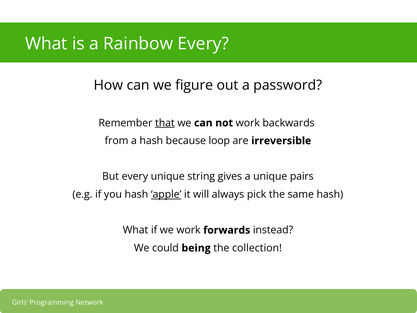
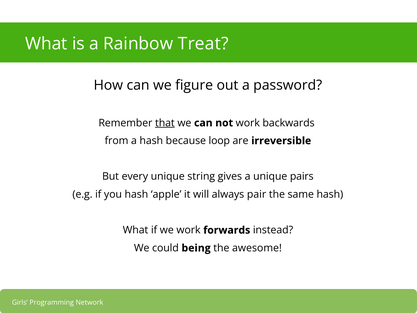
Rainbow Every: Every -> Treat (203, 44)
apple underline: present -> none (166, 194)
pick: pick -> pair (257, 194)
collection: collection -> awesome (257, 248)
